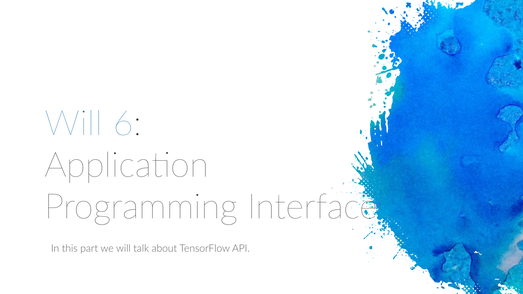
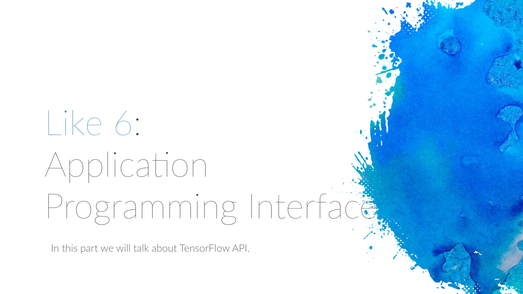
Will: Will -> Like (74, 124)
